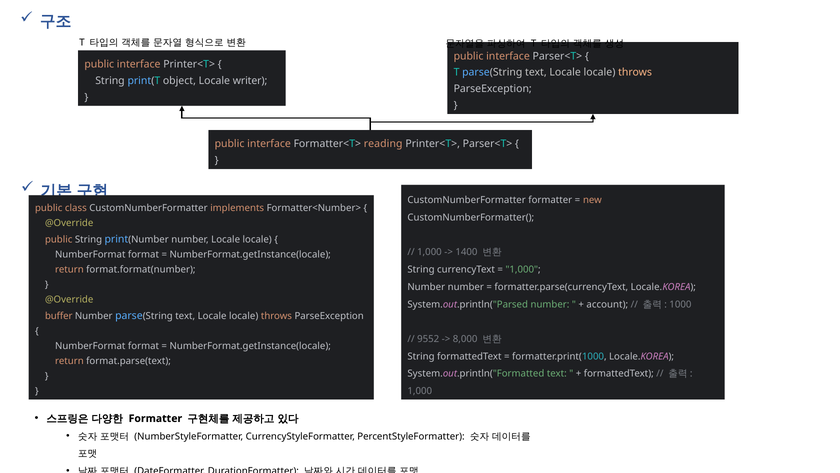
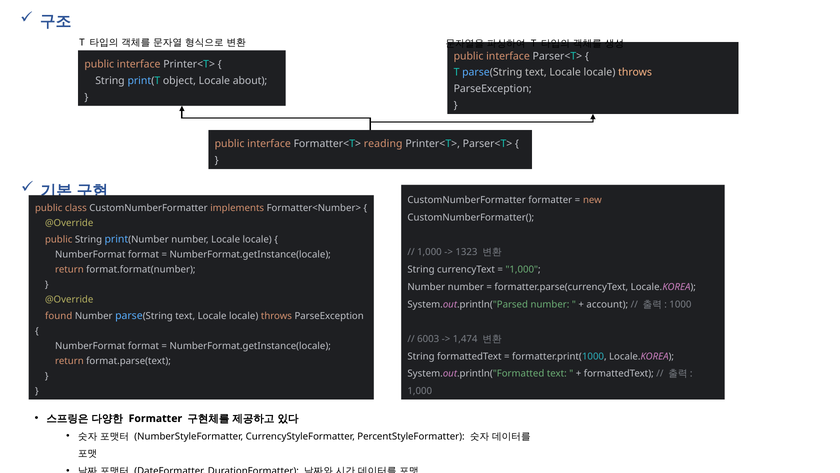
writer: writer -> about (250, 81)
1400: 1400 -> 1323 (466, 252)
buffer: buffer -> found (59, 316)
9552: 9552 -> 6003 (428, 339)
8,000: 8,000 -> 1,474 (465, 339)
